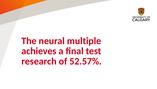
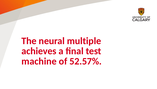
research: research -> machine (39, 61)
